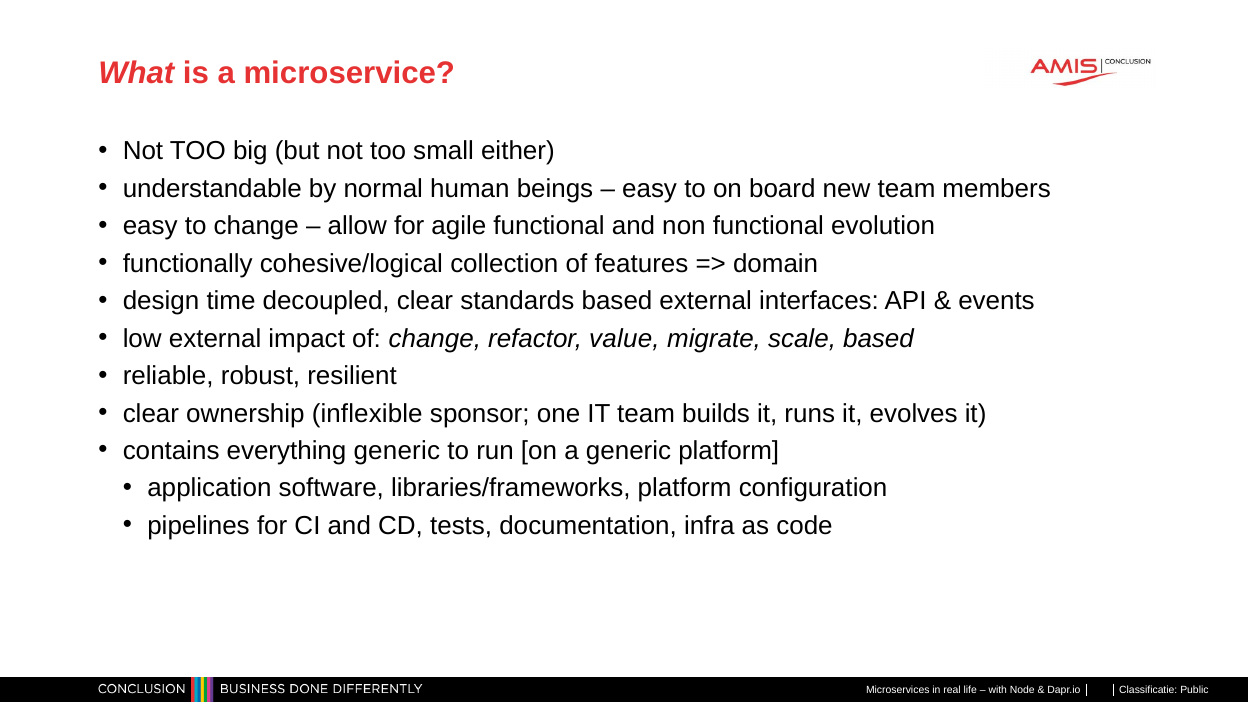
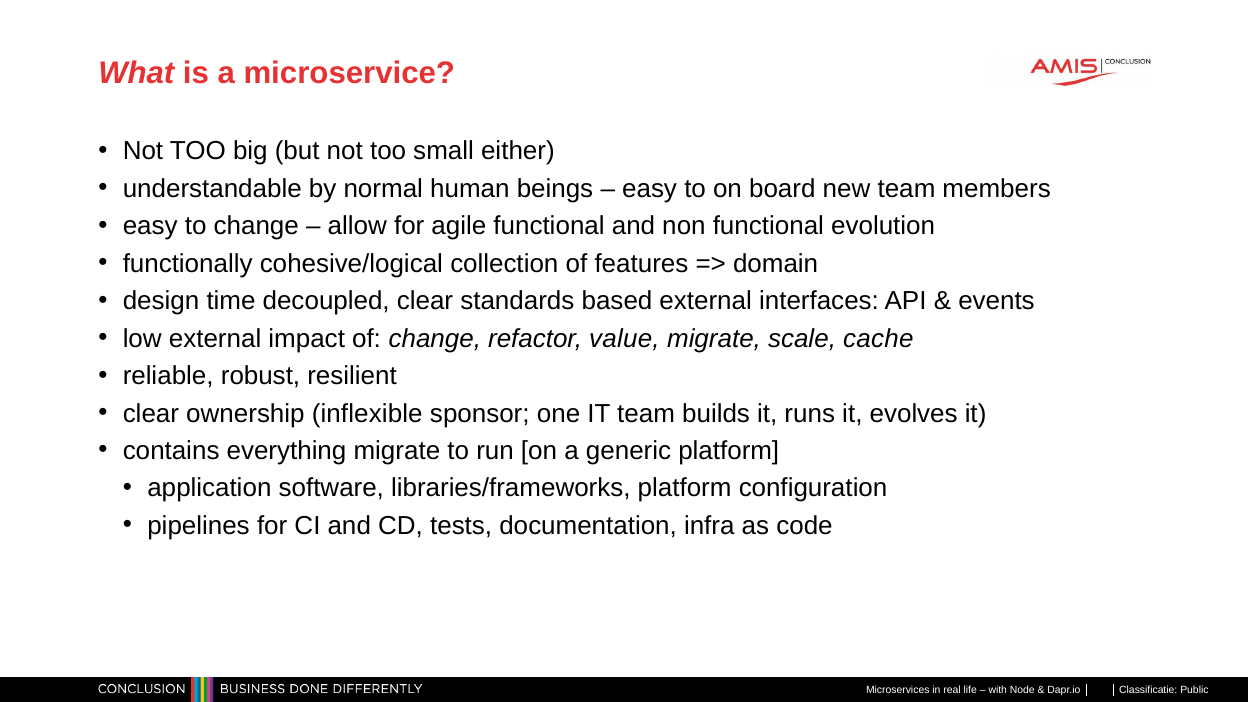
scale based: based -> cache (878, 339)
everything generic: generic -> migrate (397, 451)
